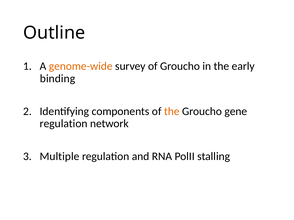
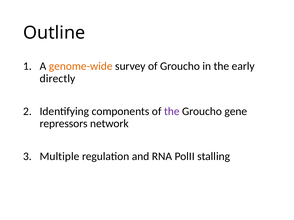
binding: binding -> directly (58, 79)
the colour: orange -> purple (172, 111)
regulation: regulation -> repressors (64, 124)
